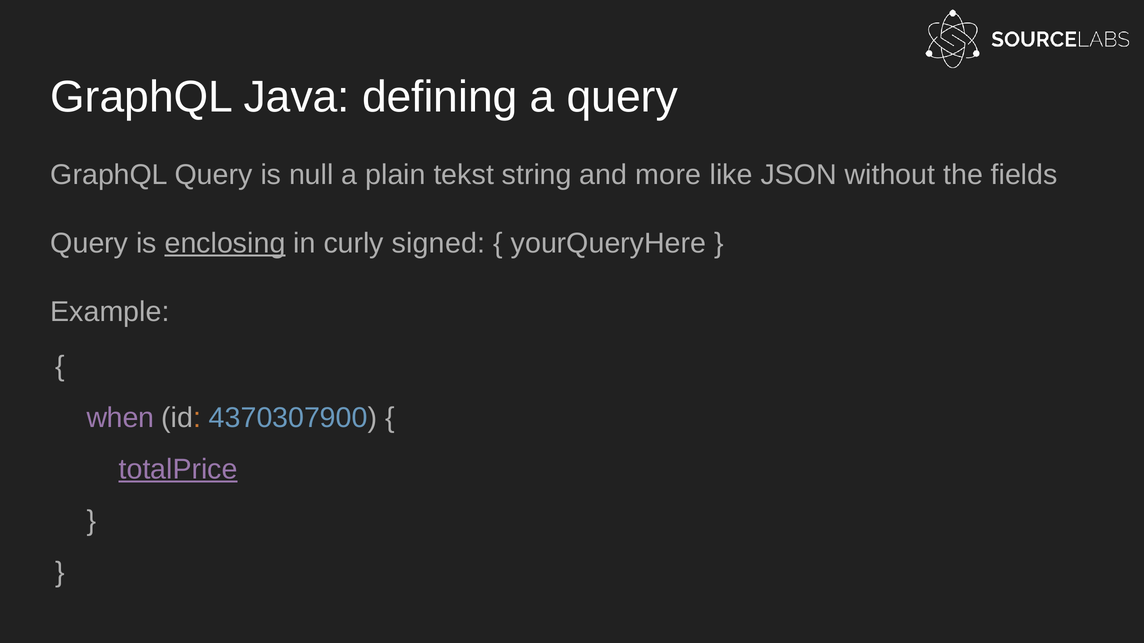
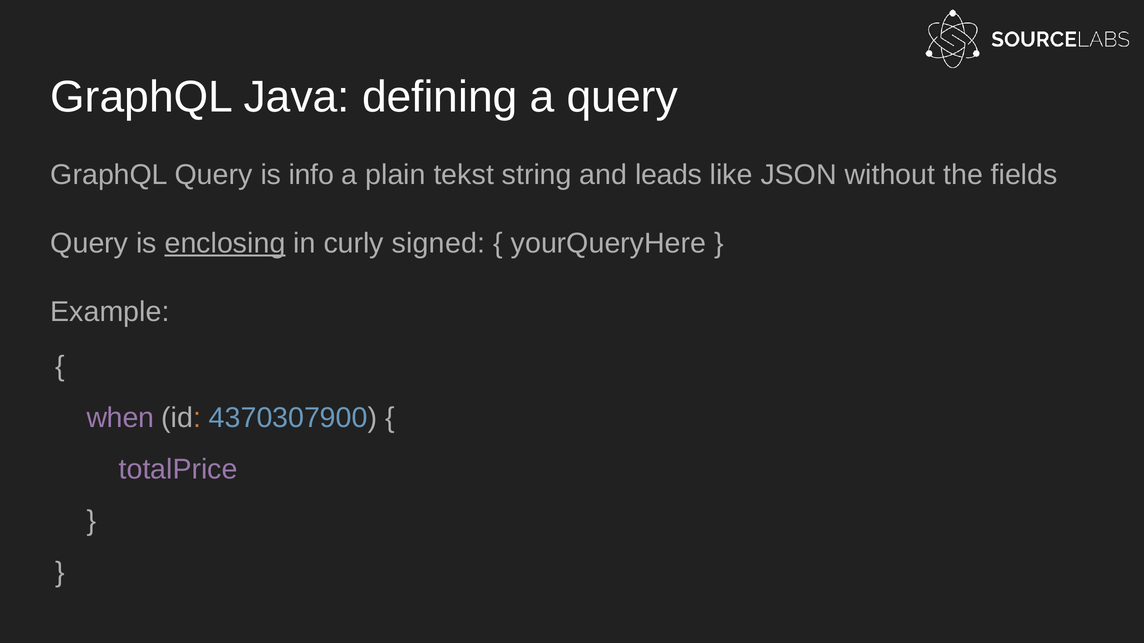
null: null -> info (311, 175)
more: more -> leads (669, 175)
totalPrice underline: present -> none (178, 470)
